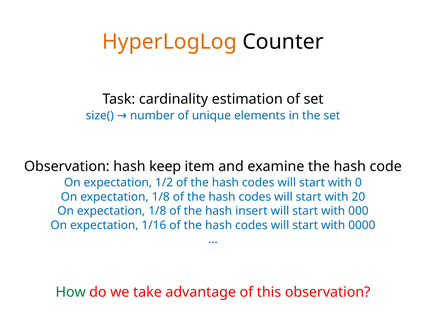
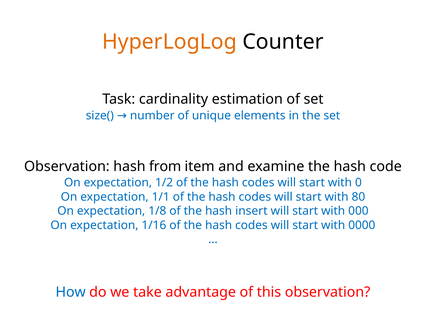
keep: keep -> from (165, 167)
1/8: 1/8 -> 1/1 (161, 197)
20: 20 -> 80 (358, 197)
How colour: green -> blue (71, 293)
